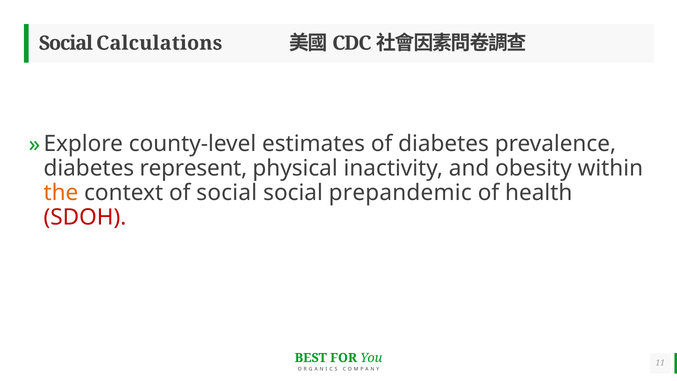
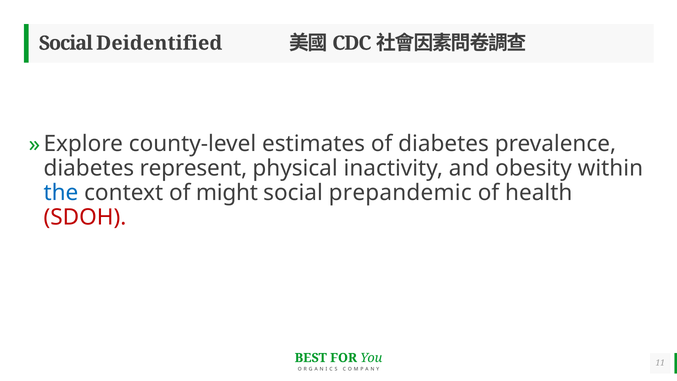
Calculations: Calculations -> Deidentified (159, 43)
the colour: orange -> blue (61, 193)
of social: social -> might (227, 193)
